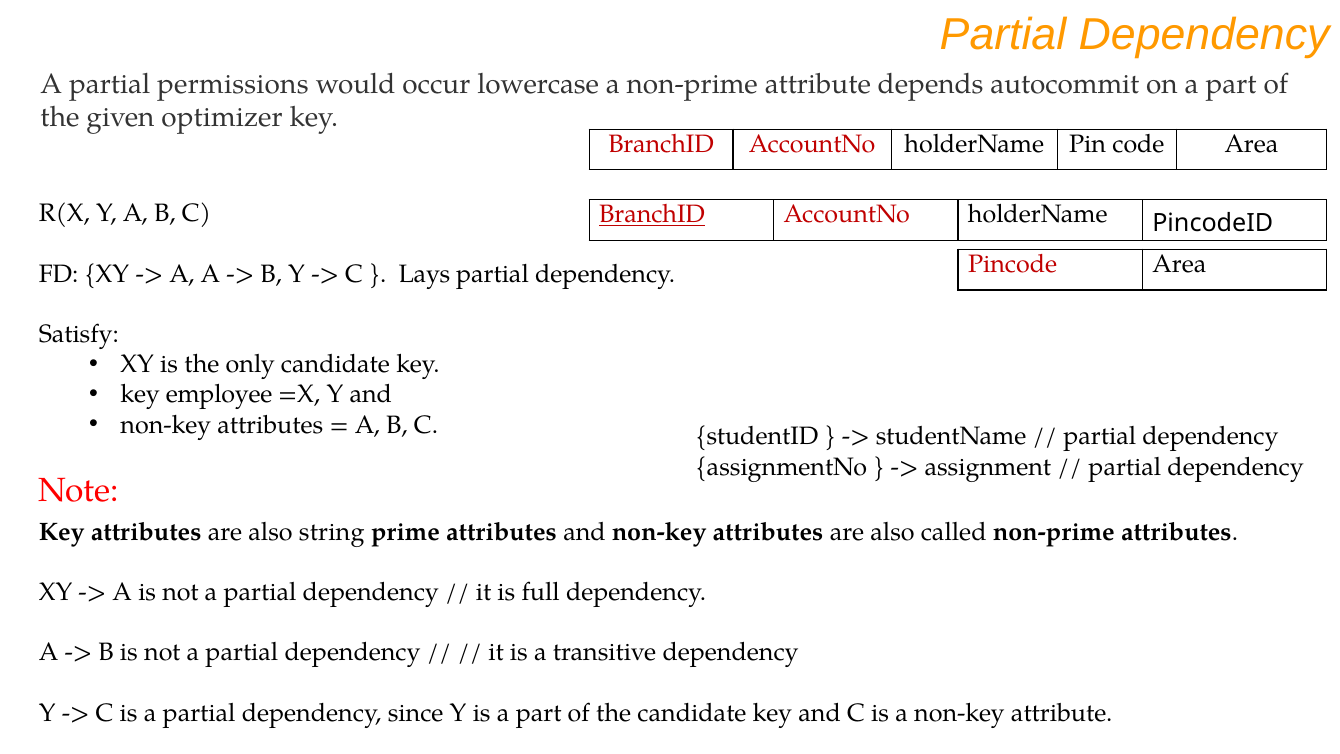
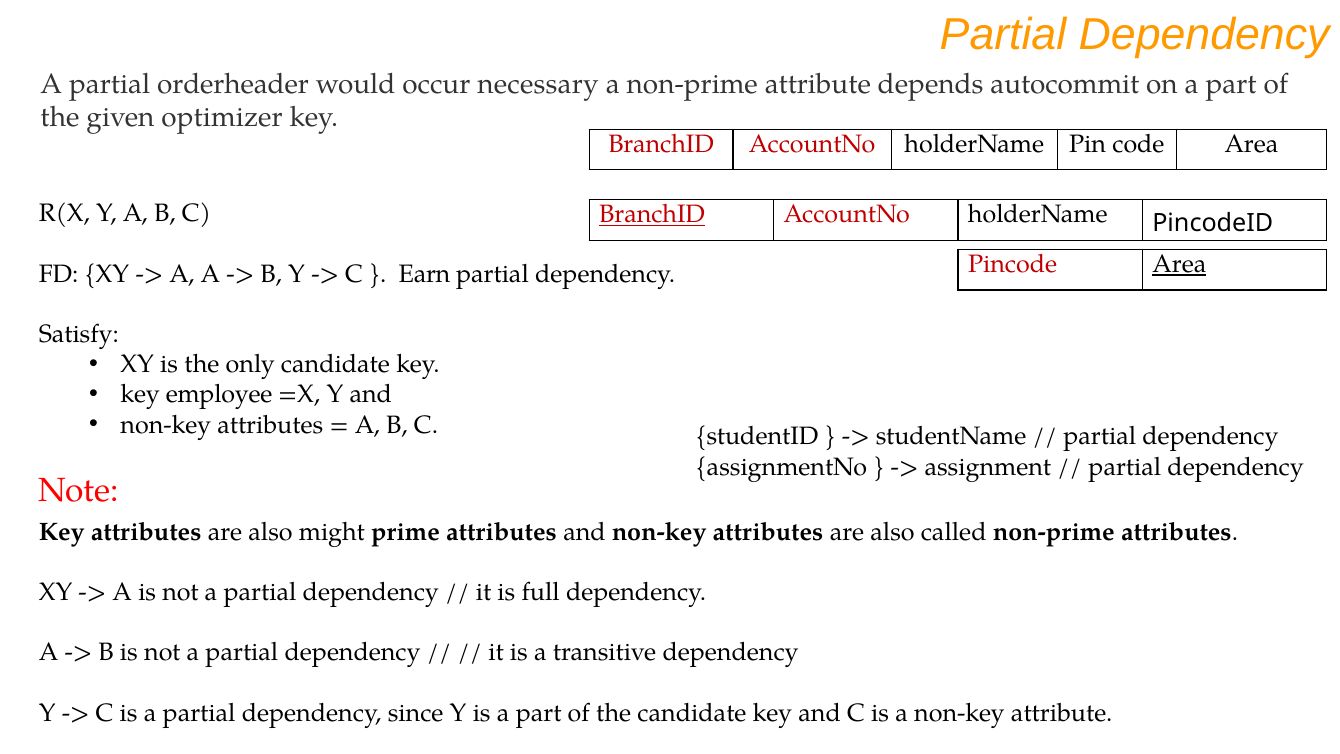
permissions: permissions -> orderheader (233, 84)
lowercase: lowercase -> necessary (538, 84)
Area underline: none -> present (1179, 264)
Lays: Lays -> Earn (425, 274)
string: string -> might (332, 532)
